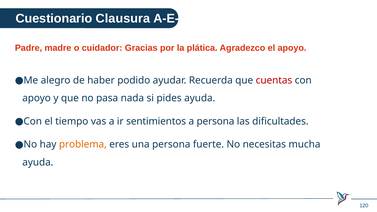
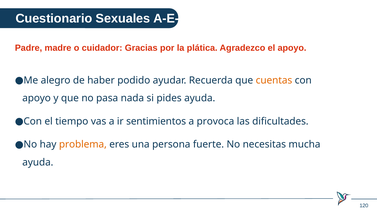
Clausura: Clausura -> Sexuales (123, 18)
cuentas colour: red -> orange (274, 80)
a persona: persona -> provoca (215, 121)
